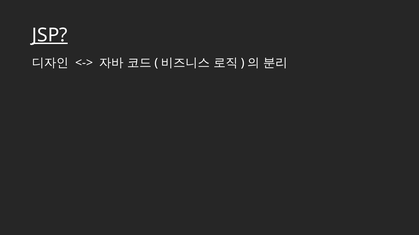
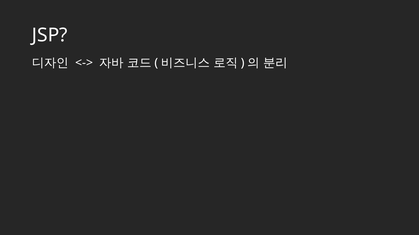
JSP underline: present -> none (50, 35)
